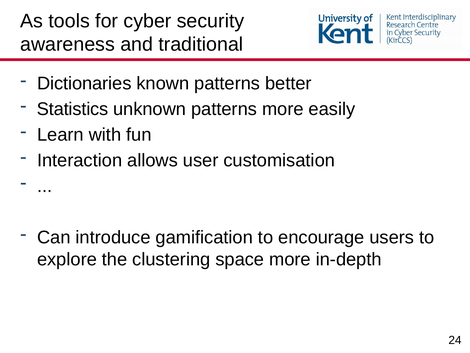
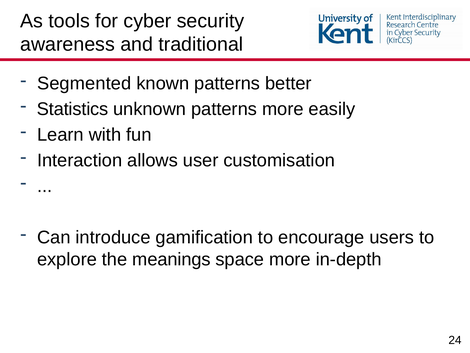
Dictionaries: Dictionaries -> Segmented (84, 83)
clustering: clustering -> meanings (171, 259)
